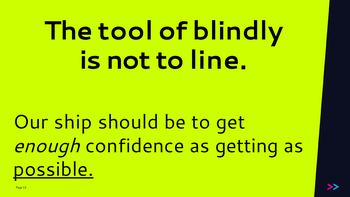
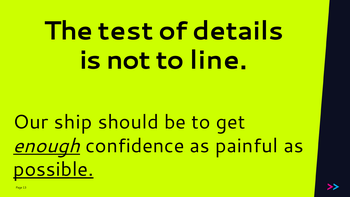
tool: tool -> test (126, 31)
blindly: blindly -> details (238, 31)
enough underline: none -> present (47, 146)
getting: getting -> painful (247, 146)
